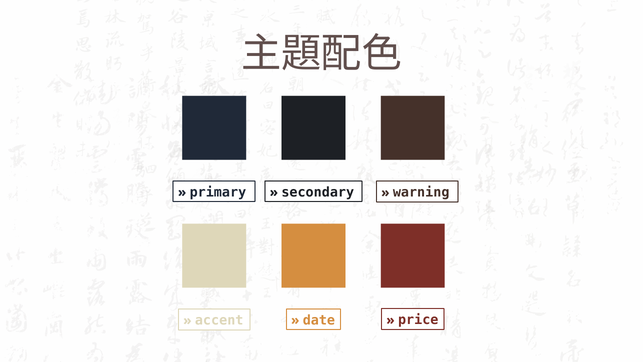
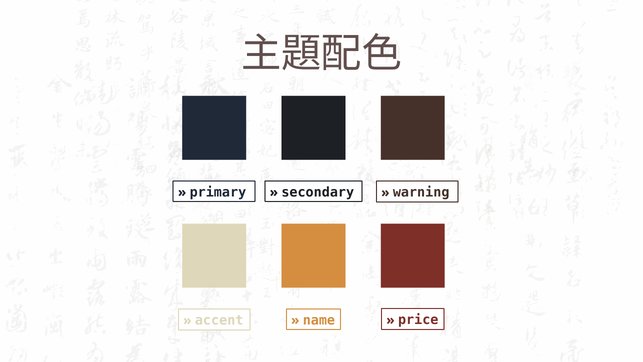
date: date -> name (319, 320)
